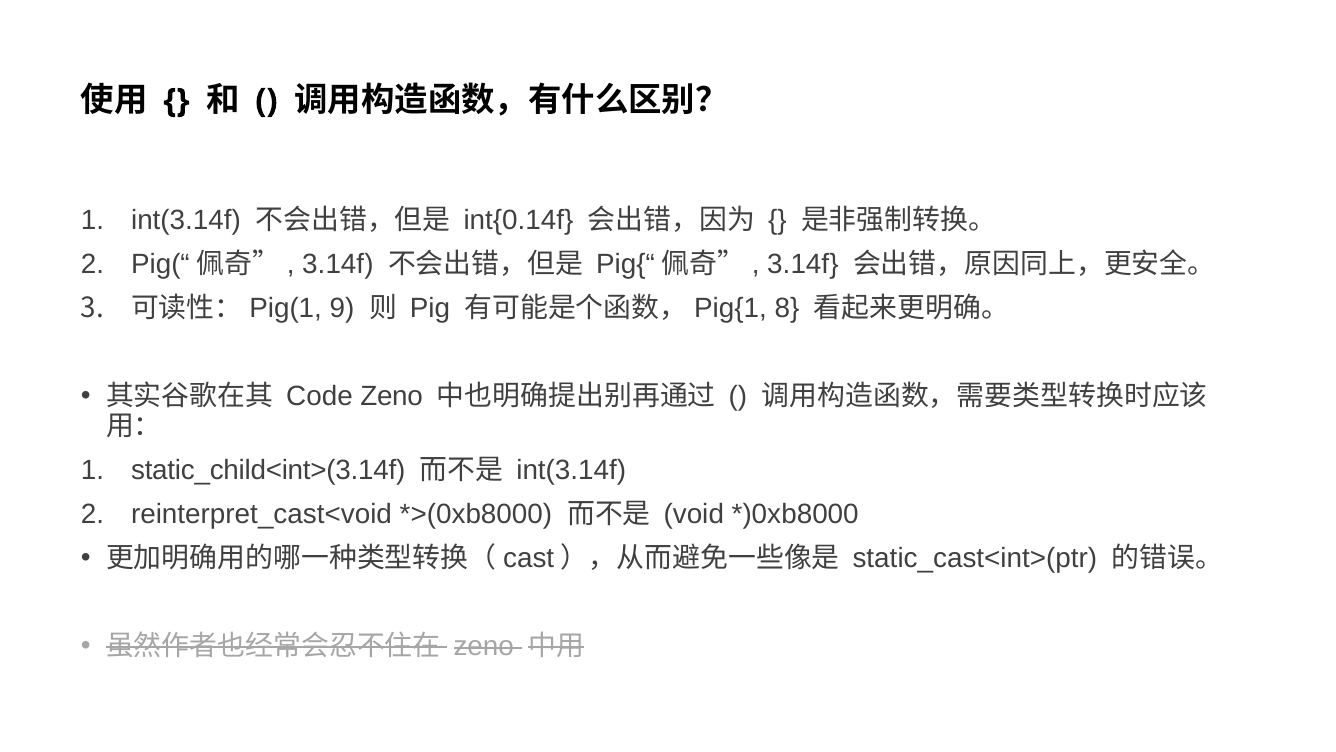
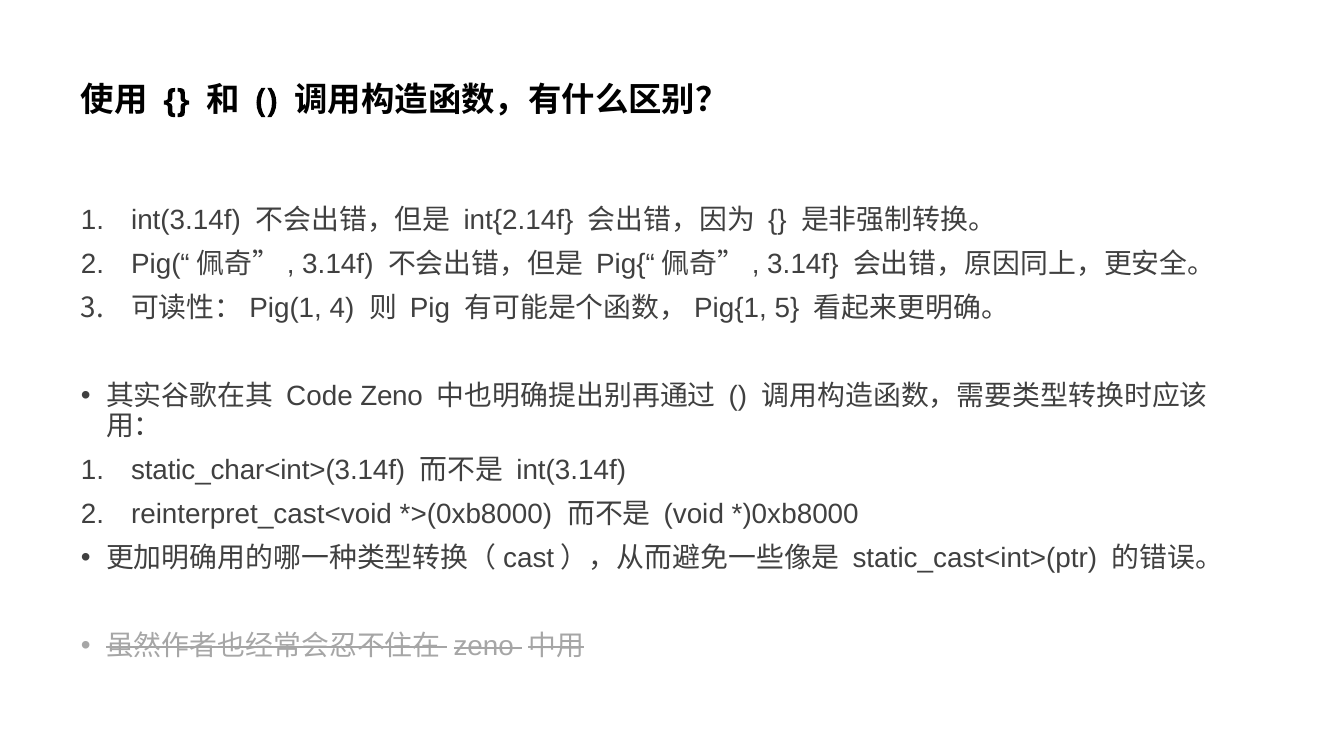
int{0.14f: int{0.14f -> int{2.14f (518, 220)
9: 9 -> 4 (342, 308)
8: 8 -> 5 (787, 308)
static_child<int>(3.14f: static_child<int>(3.14f -> static_char<int>(3.14f (268, 470)
